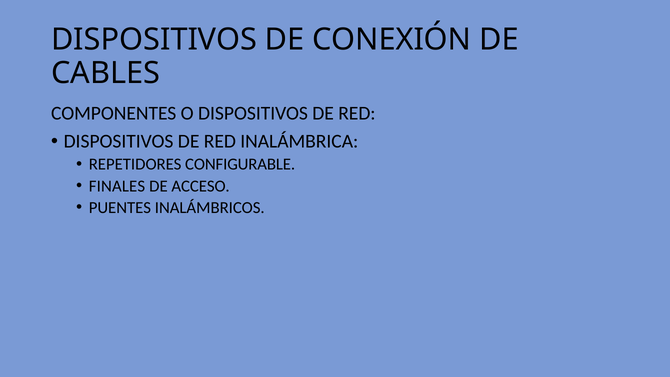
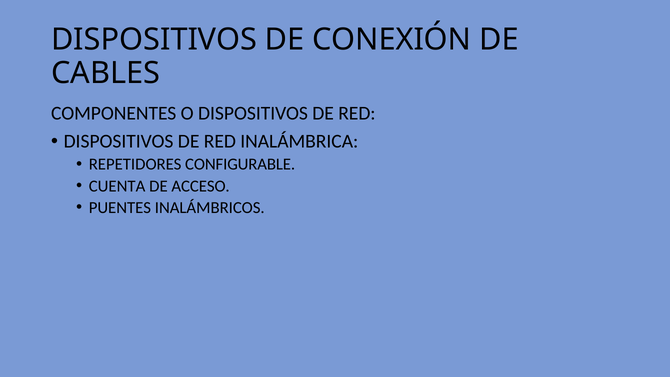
FINALES: FINALES -> CUENTA (117, 186)
